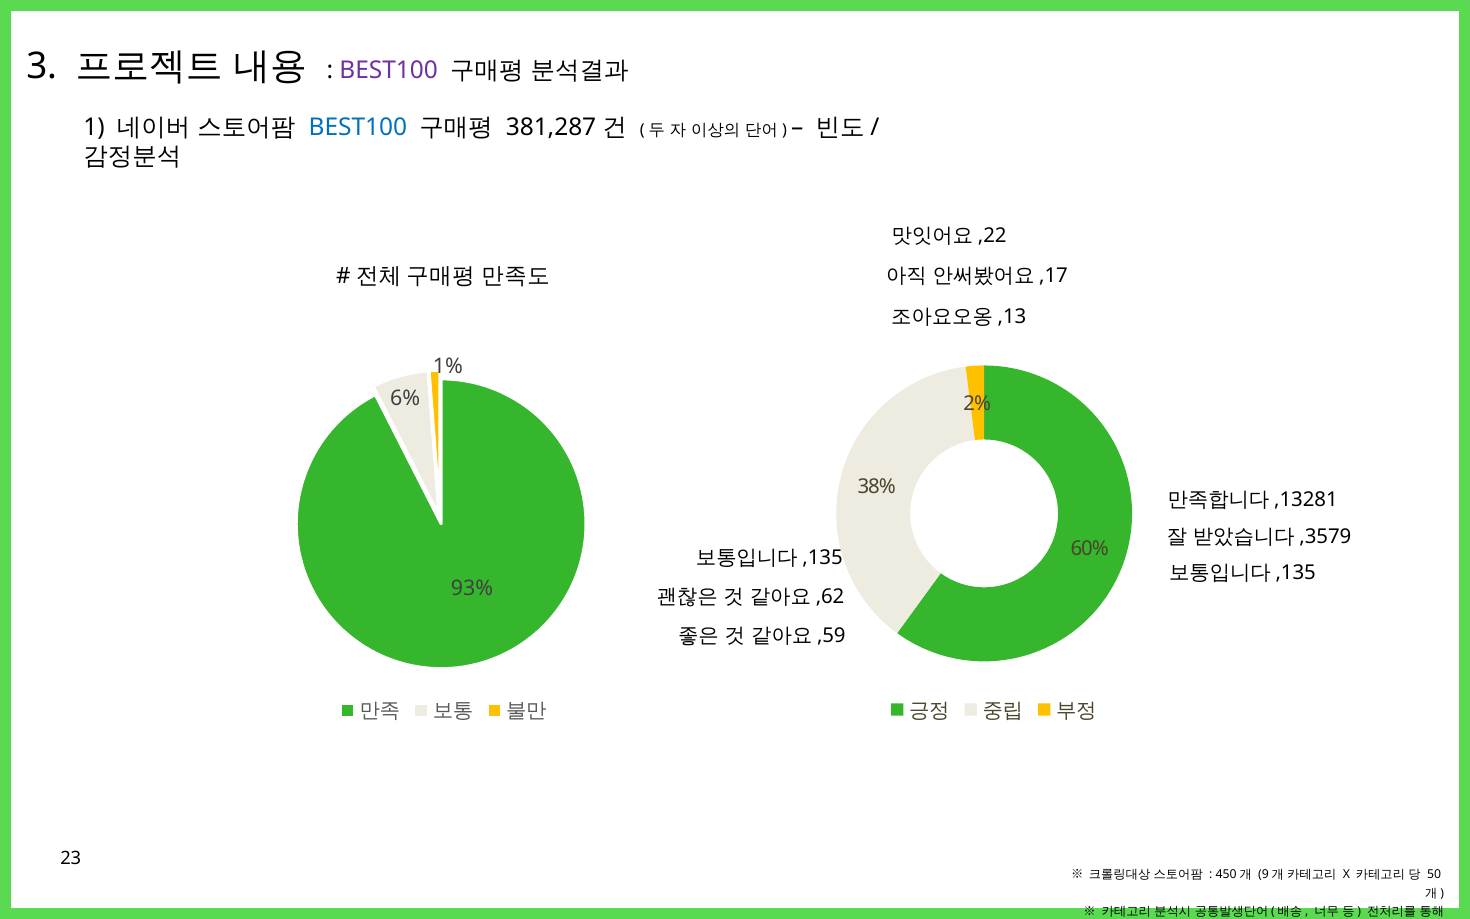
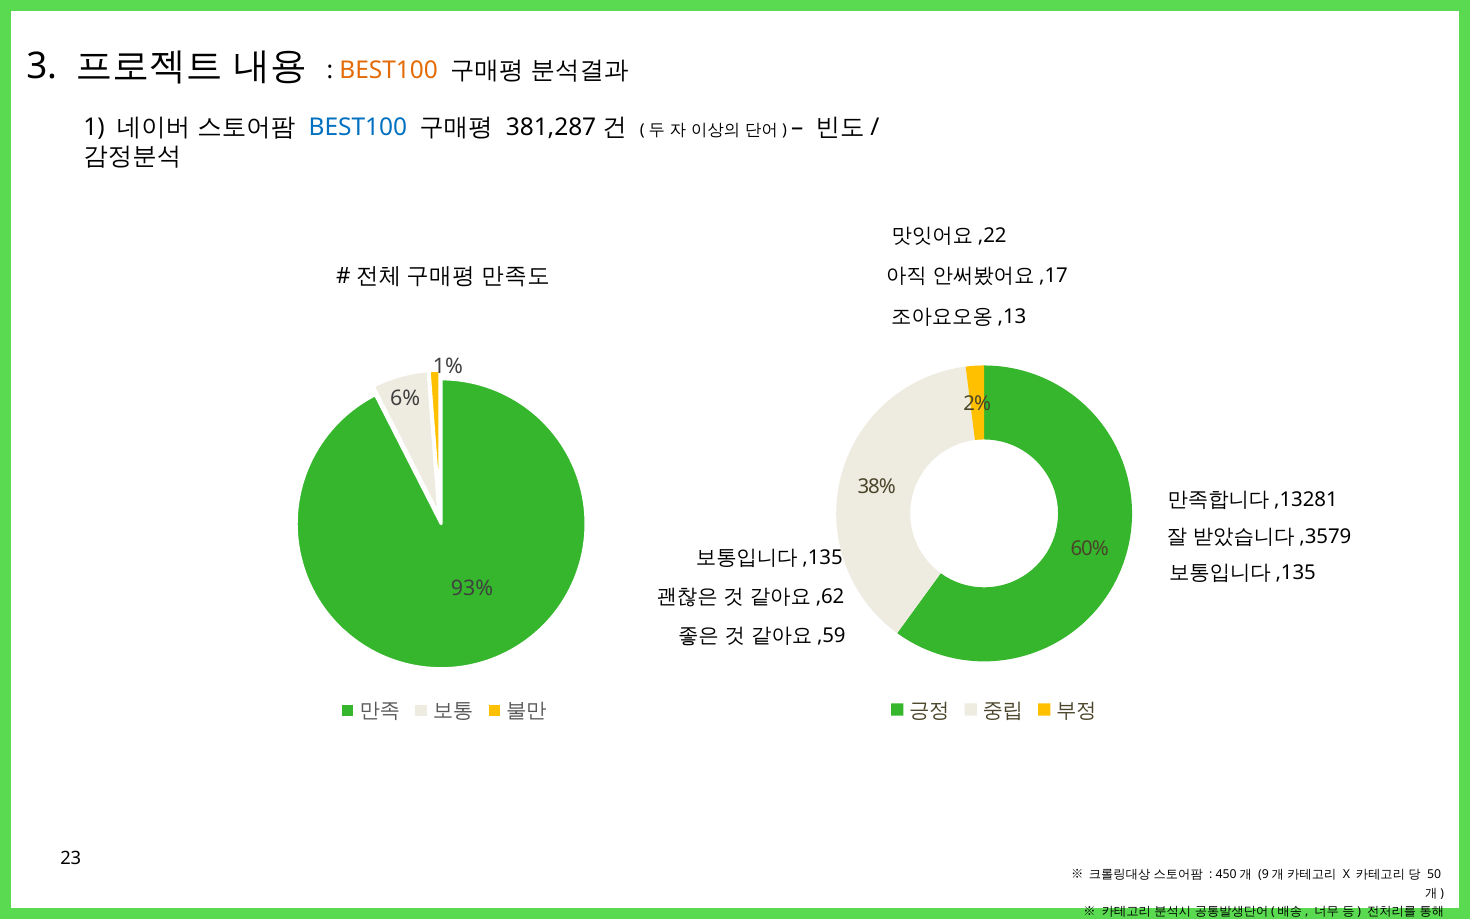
BEST100 colour: purple -> orange (389, 70)
